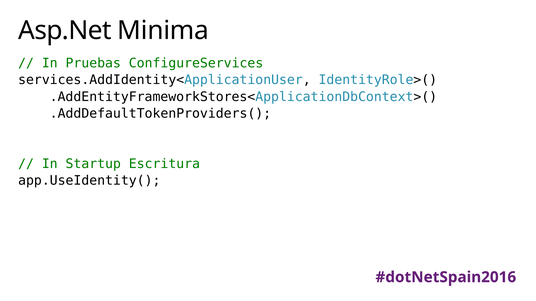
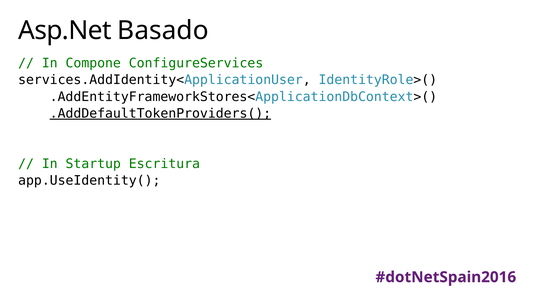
Minima: Minima -> Basado (163, 31)
Pruebas: Pruebas -> Compone (93, 63)
.AddDefaultTokenProviders( underline: none -> present (160, 114)
